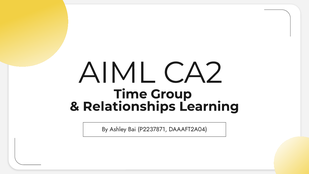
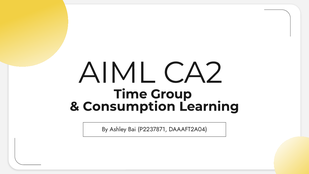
Relationships: Relationships -> Consumption (129, 106)
